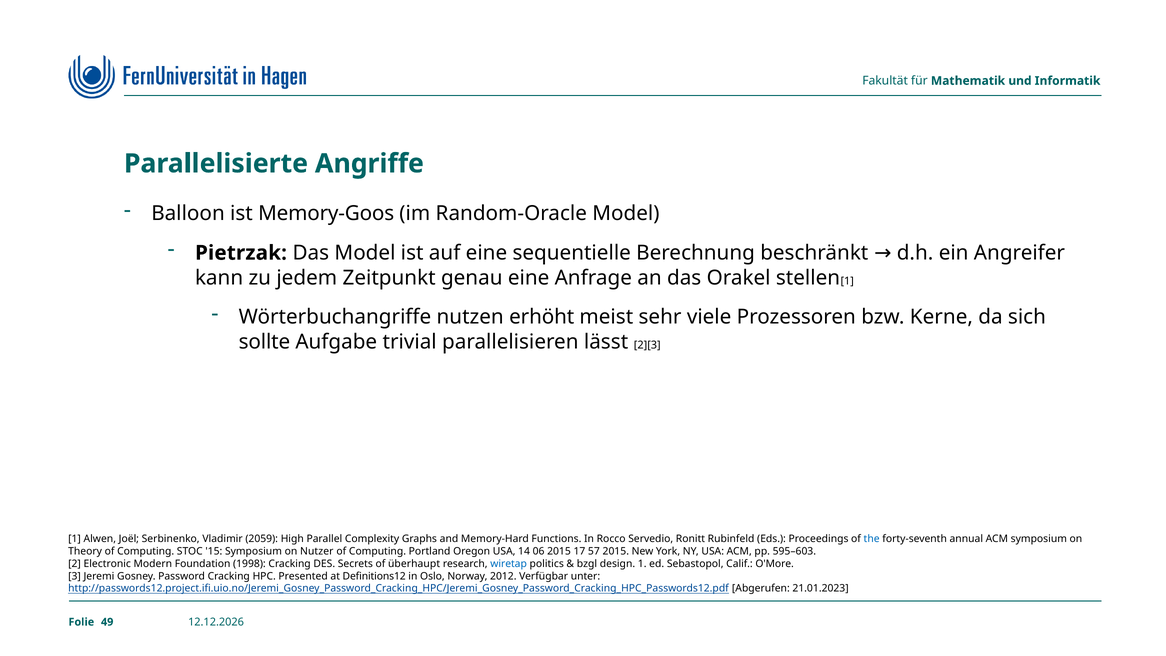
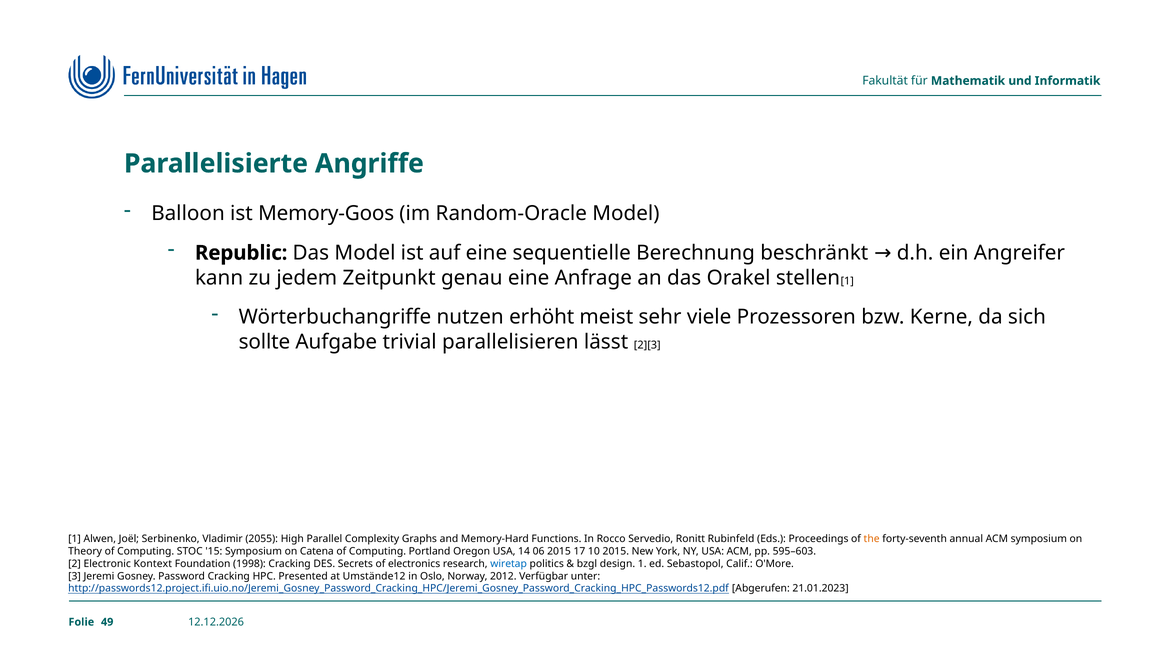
Pietrzak: Pietrzak -> Republic (241, 253)
2059: 2059 -> 2055 (262, 539)
the colour: blue -> orange (872, 539)
Nutzer: Nutzer -> Catena (317, 551)
57: 57 -> 10 (594, 551)
Modern: Modern -> Kontext (153, 564)
überhaupt: überhaupt -> electronics (414, 564)
Definitions12: Definitions12 -> Umstände12 (374, 576)
